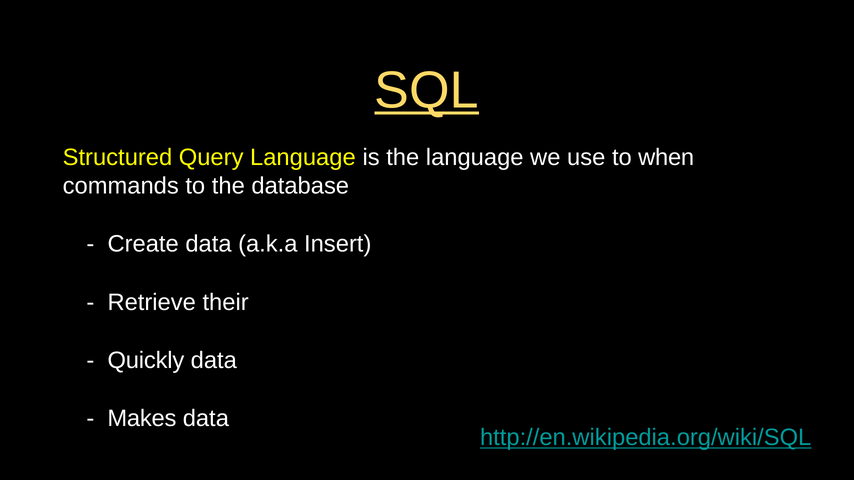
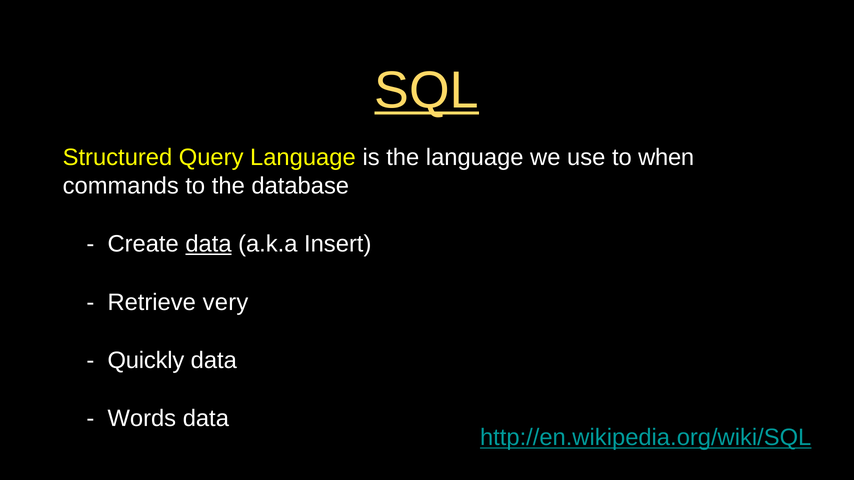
data underline: none -> present (209, 244)
their: their -> very (225, 302)
Makes: Makes -> Words (142, 419)
